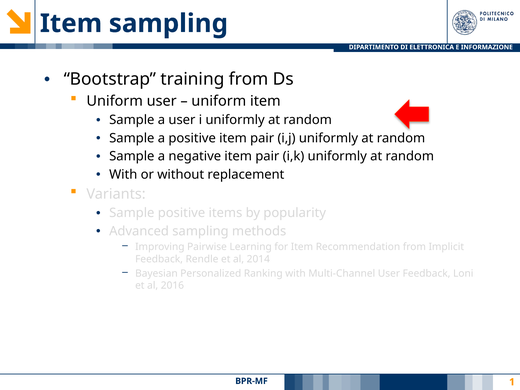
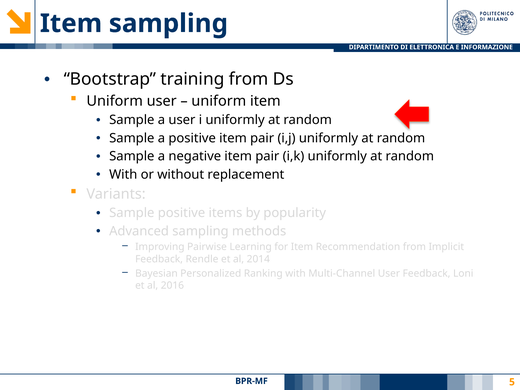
1: 1 -> 5 (512, 382)
